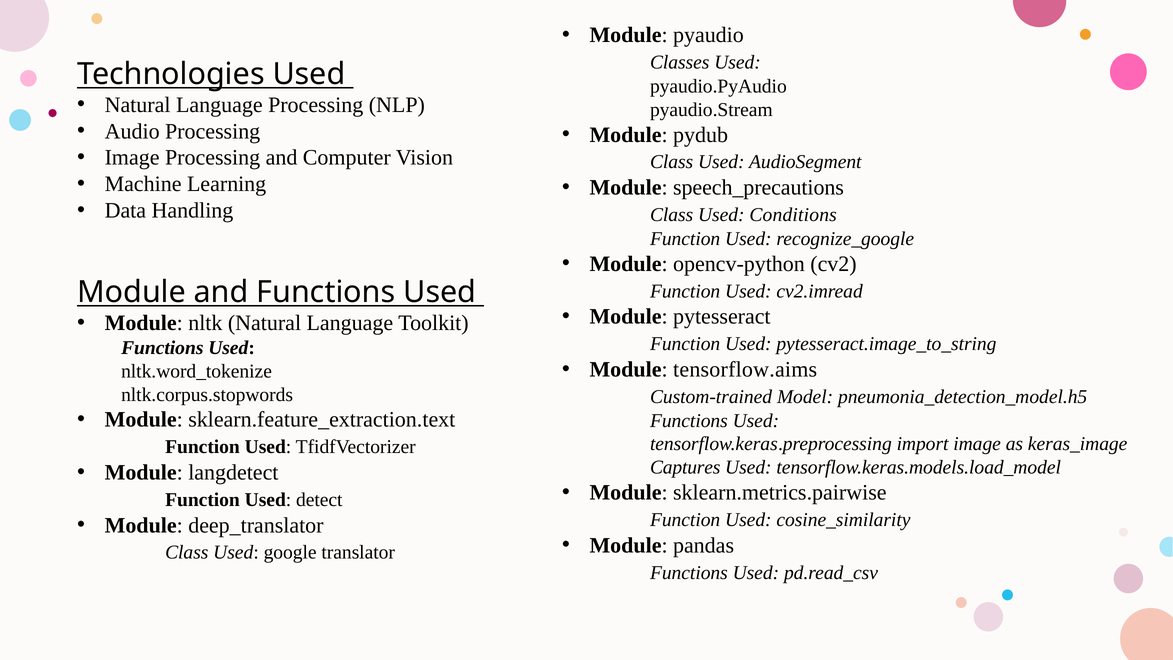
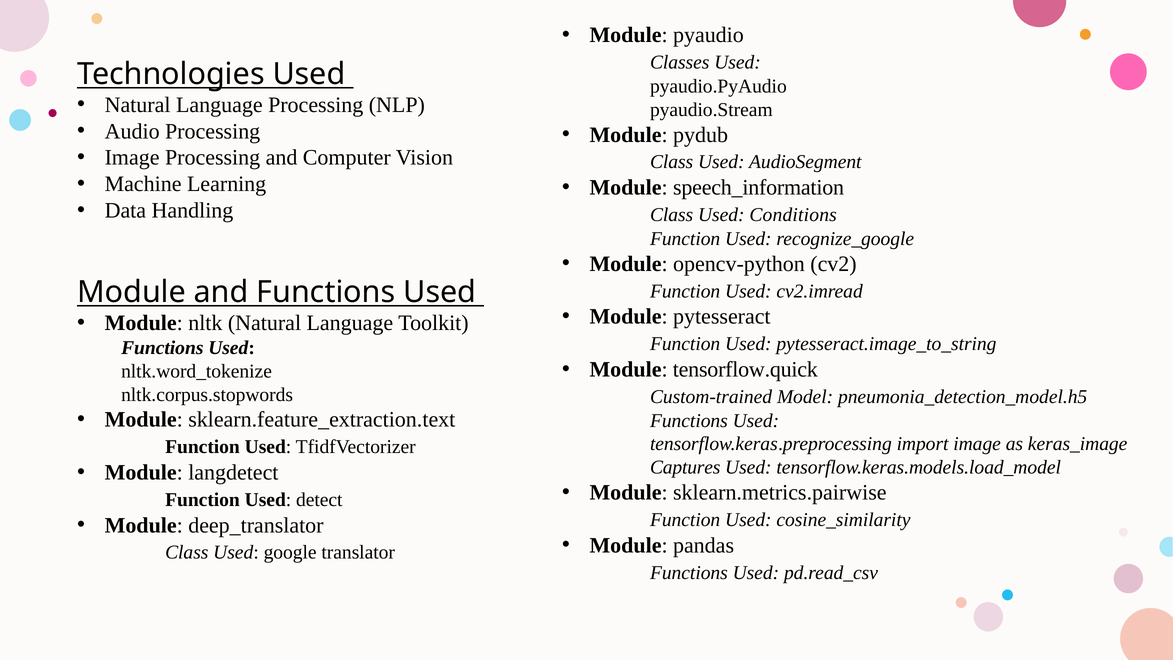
speech_precautions: speech_precautions -> speech_information (759, 188)
tensorflow.aims: tensorflow.aims -> tensorflow.quick (745, 369)
